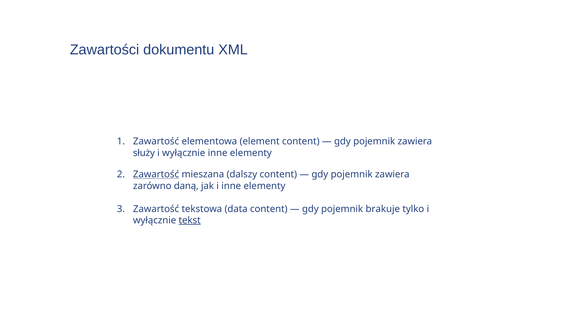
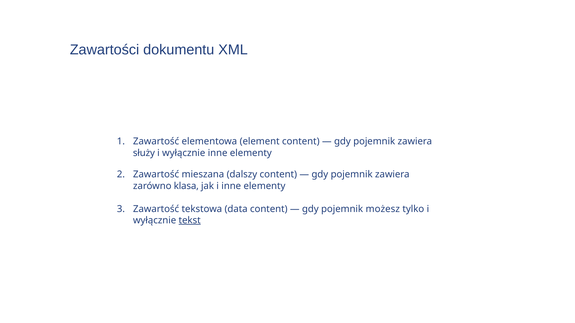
Zawartość underline: present -> none (156, 175)
daną: daną -> klasa (186, 186)
brakuje: brakuje -> możesz (383, 209)
